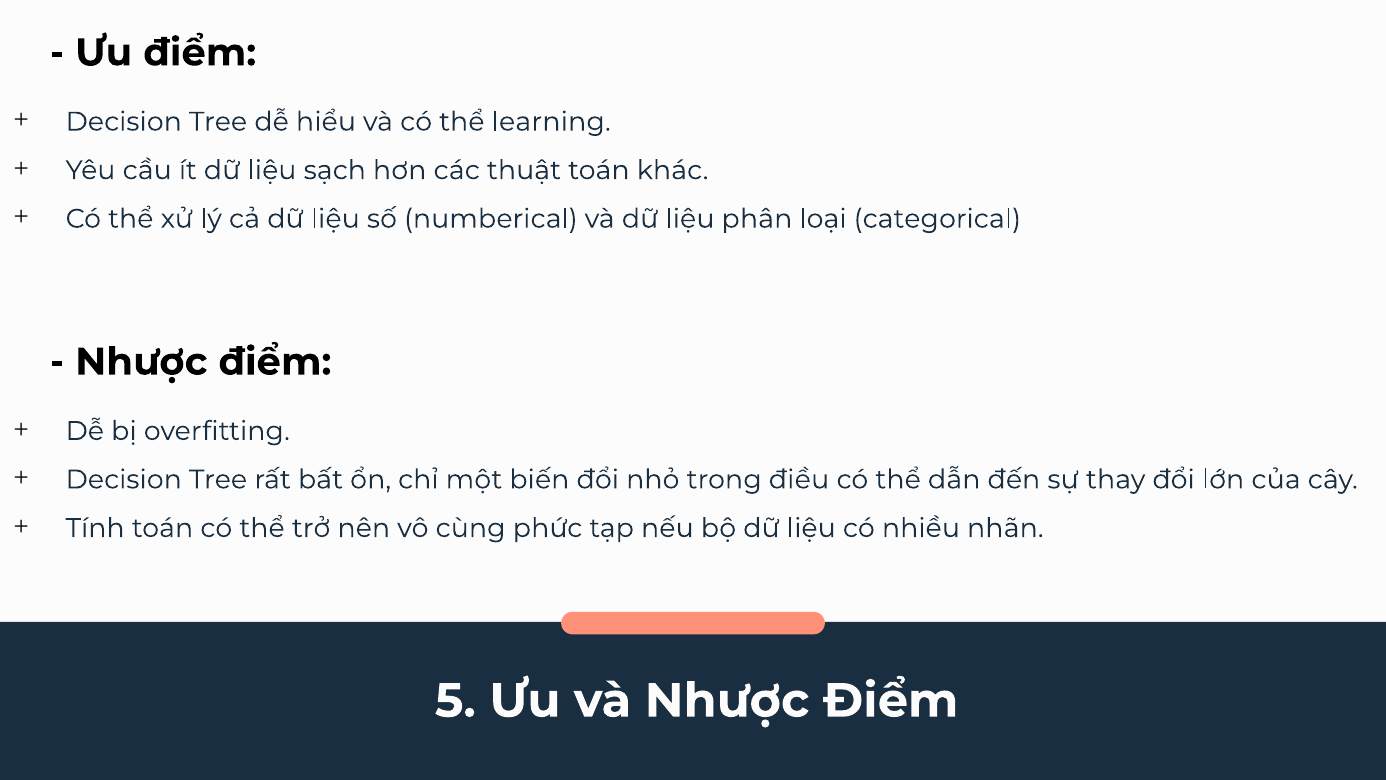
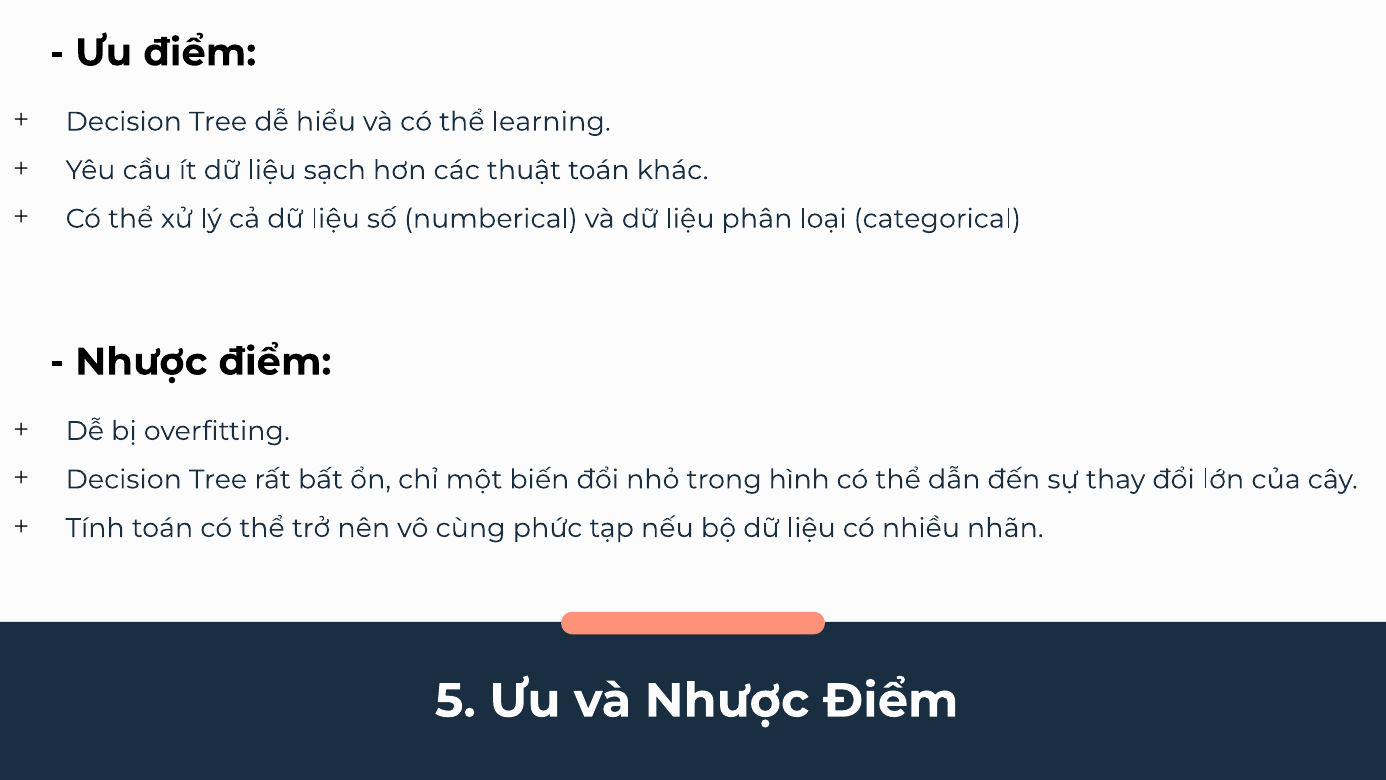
điều: điều -> hình (799, 479)
